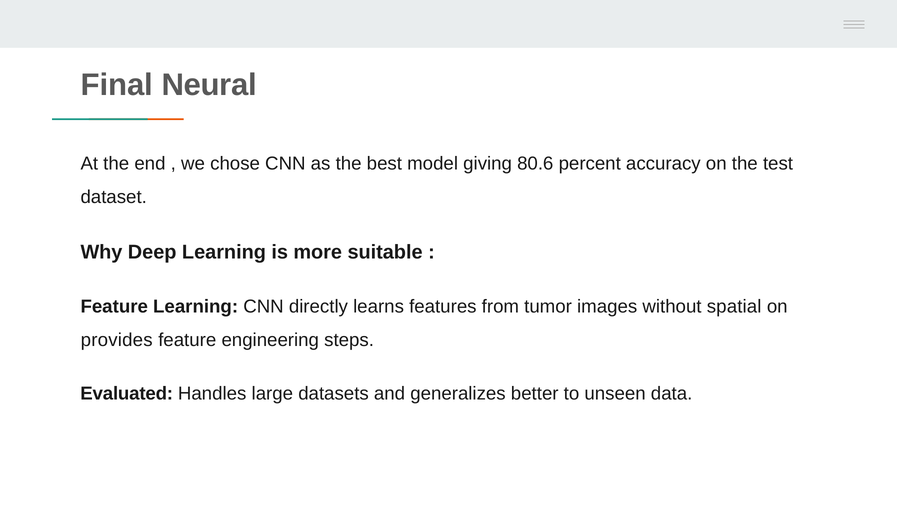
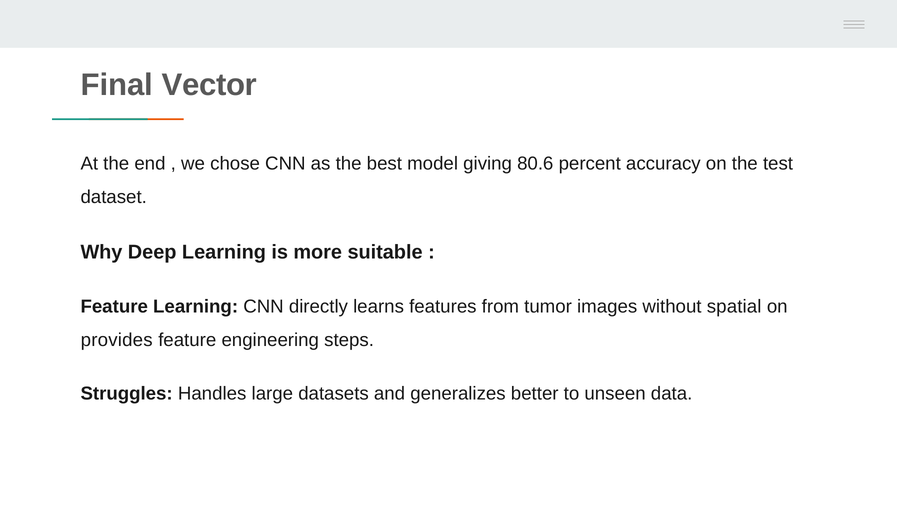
Neural: Neural -> Vector (209, 85)
Evaluated: Evaluated -> Struggles (127, 393)
